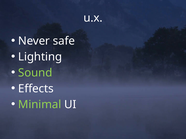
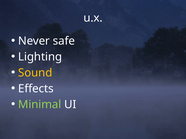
Sound colour: light green -> yellow (35, 73)
